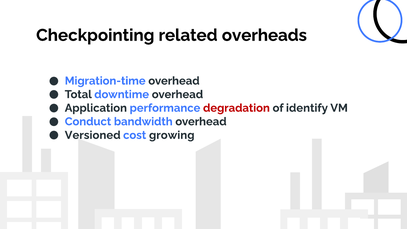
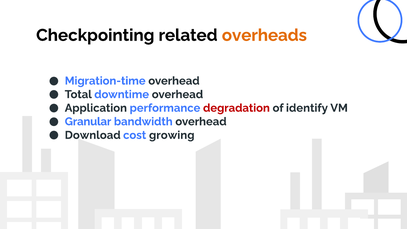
overheads colour: black -> orange (264, 35)
Conduct: Conduct -> Granular (88, 122)
Versioned: Versioned -> Download (93, 135)
